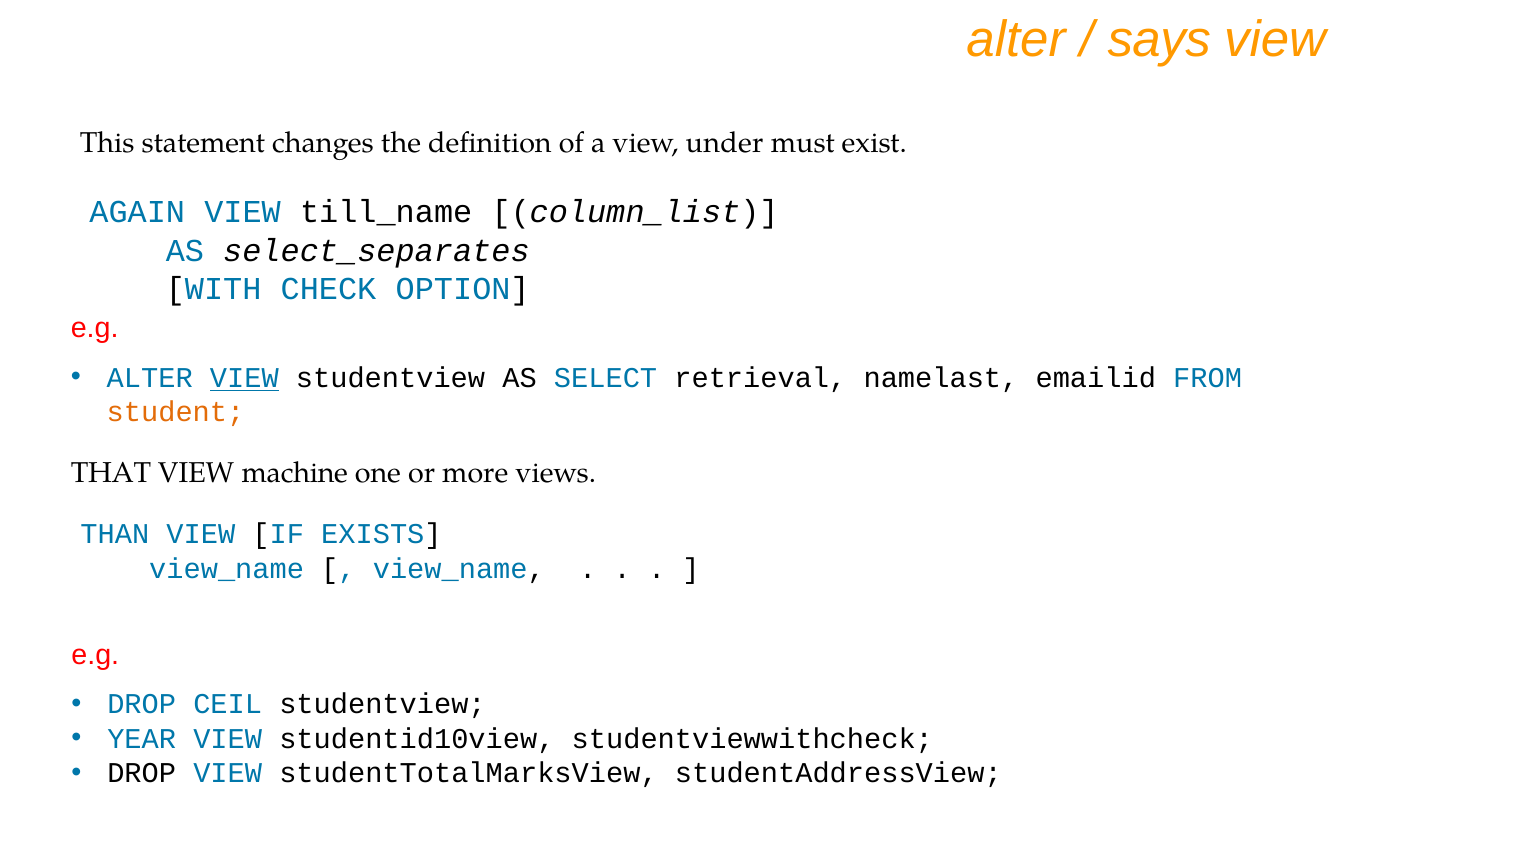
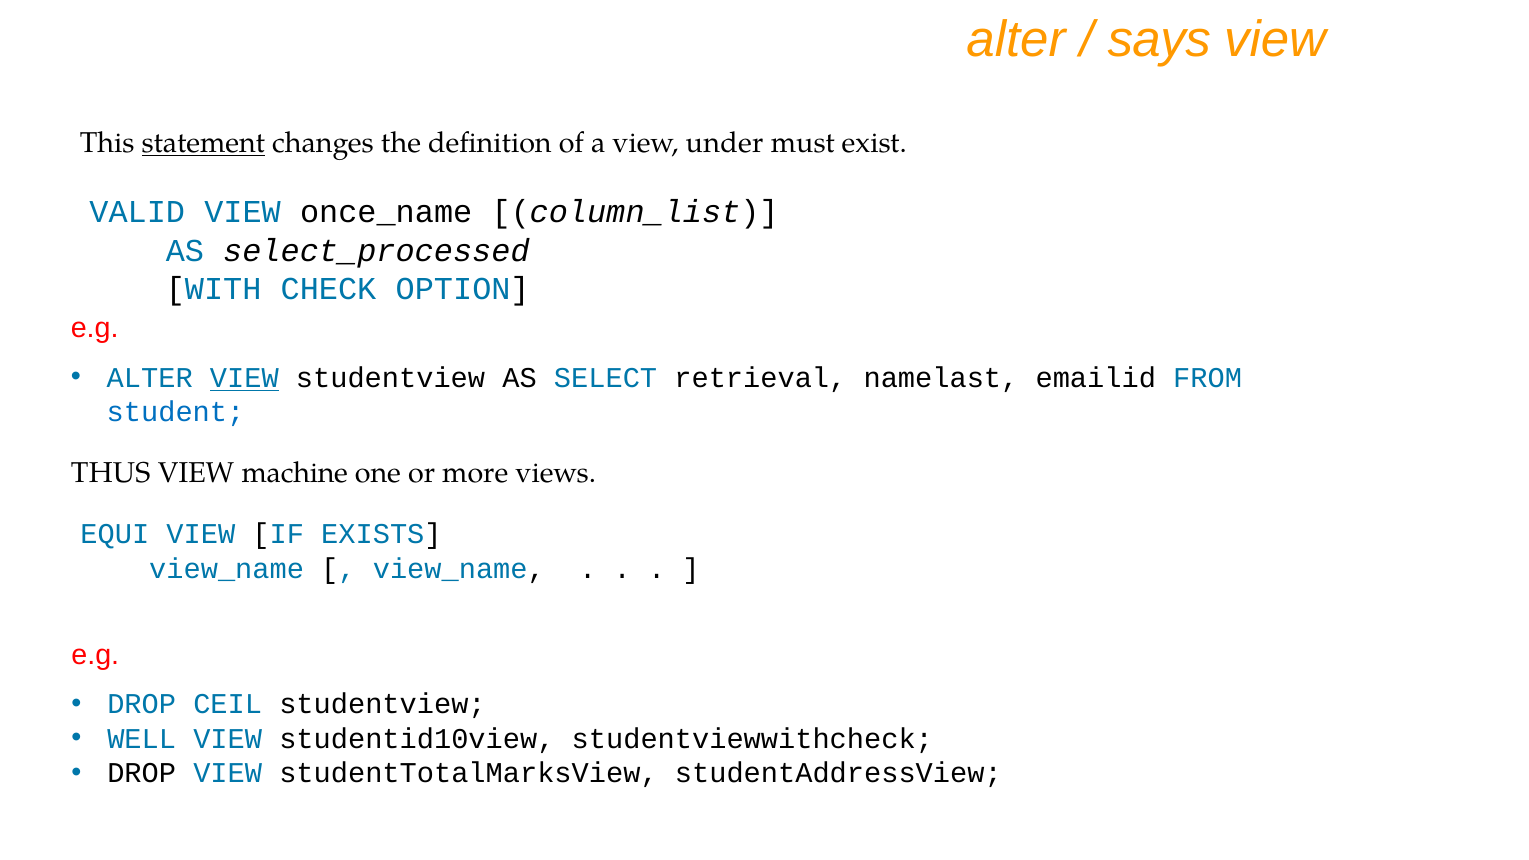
statement underline: none -> present (203, 143)
AGAIN: AGAIN -> VALID (137, 212)
till_name: till_name -> once_name (386, 212)
select_separates: select_separates -> select_processed (376, 251)
student colour: orange -> blue (176, 412)
THAT: THAT -> THUS (111, 473)
THAN: THAN -> EQUI (115, 534)
YEAR: YEAR -> WELL (142, 739)
